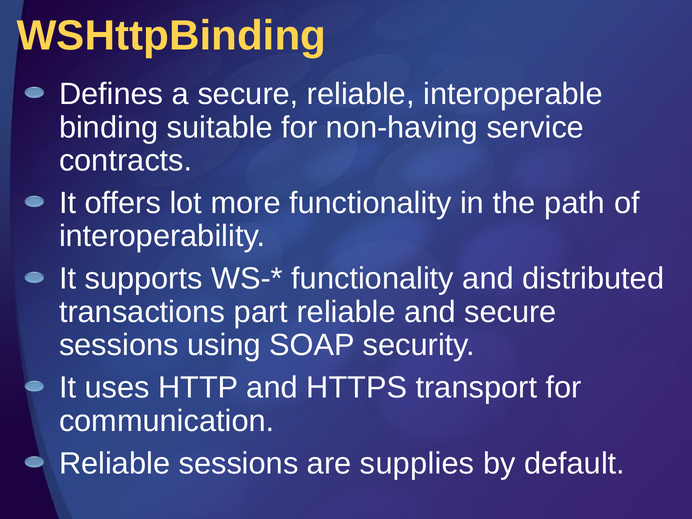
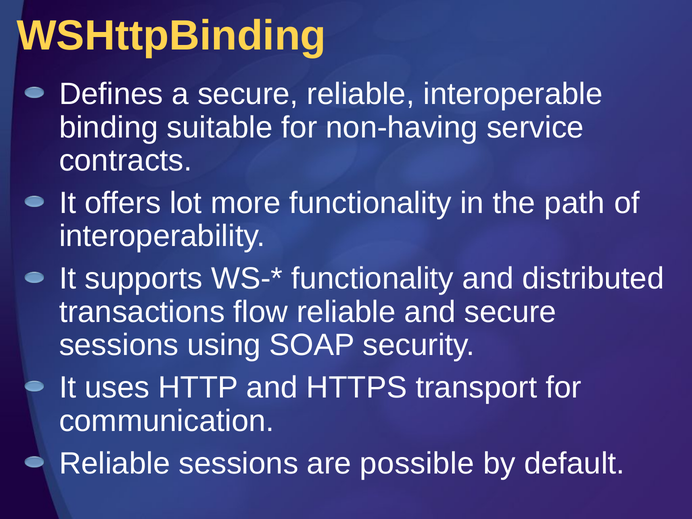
part: part -> flow (261, 312)
supplies: supplies -> possible (417, 463)
